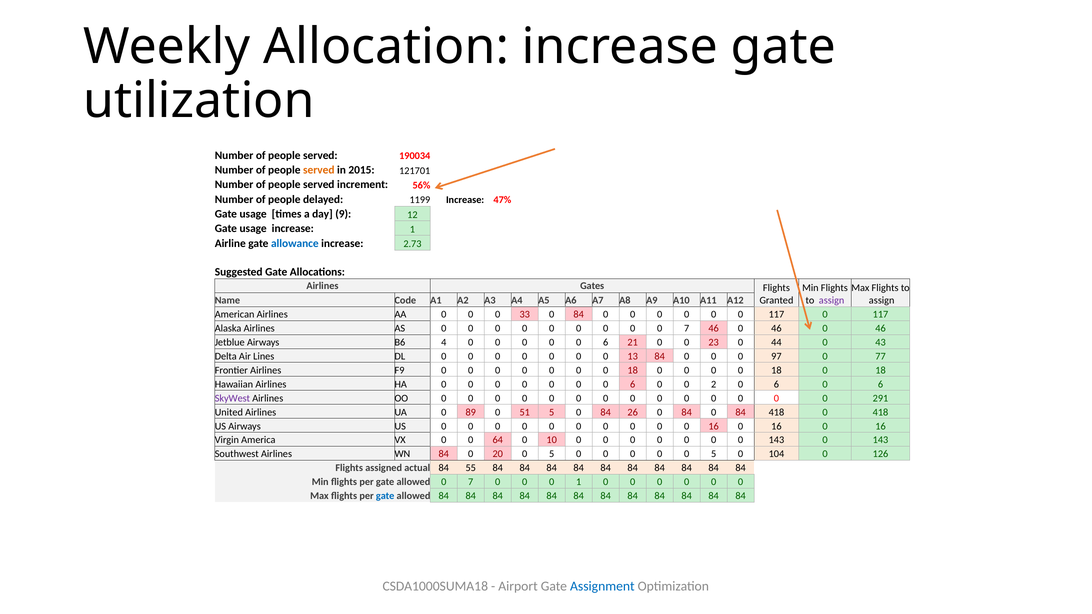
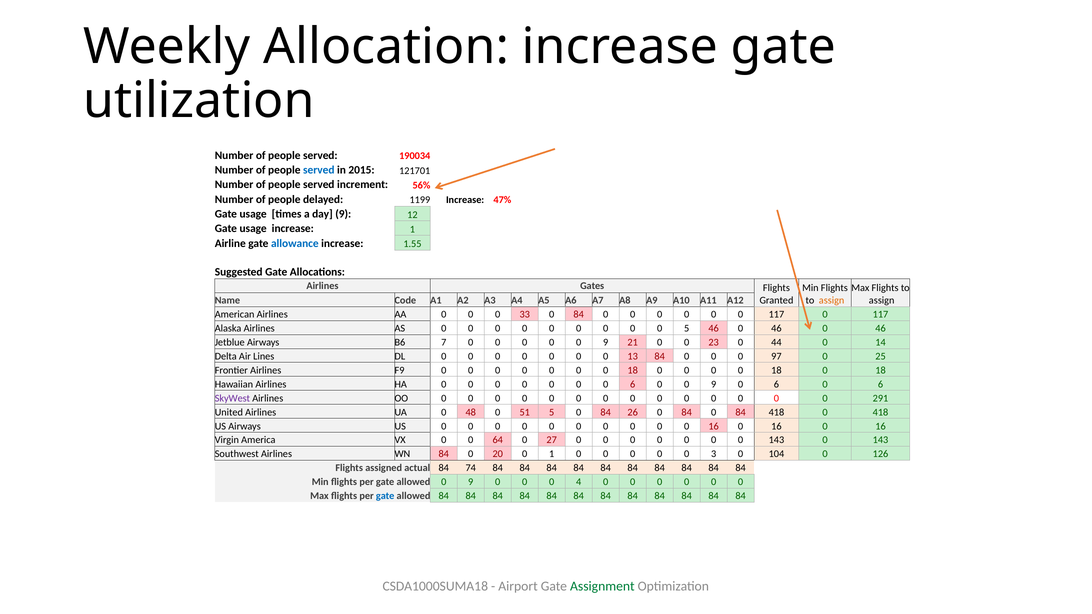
served colour: orange -> blue (319, 170)
2.73: 2.73 -> 1.55 (412, 244)
assign colour: purple -> orange (832, 301)
0 0 7: 7 -> 5 (687, 329)
4: 4 -> 7 (444, 343)
6: 6 -> 9 (606, 343)
43: 43 -> 14 (881, 343)
77: 77 -> 25 (881, 356)
6 0 0 2: 2 -> 9 (714, 384)
89: 89 -> 48 (471, 412)
10: 10 -> 27 (552, 440)
20 0 5: 5 -> 1 (552, 454)
0 0 5: 5 -> 3 (714, 454)
55: 55 -> 74 (471, 468)
allowed 0 7: 7 -> 9 (471, 482)
0 1: 1 -> 4 (579, 482)
Assignment colour: blue -> green (602, 586)
